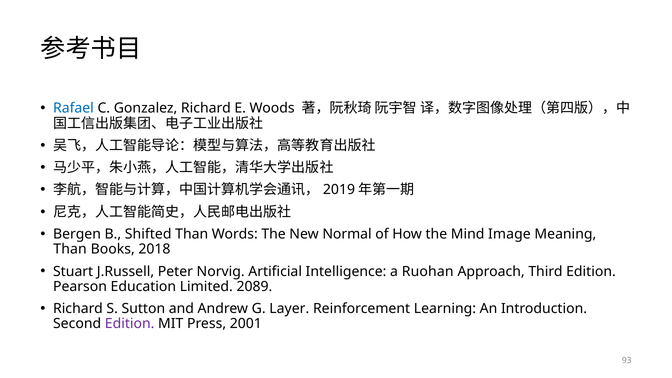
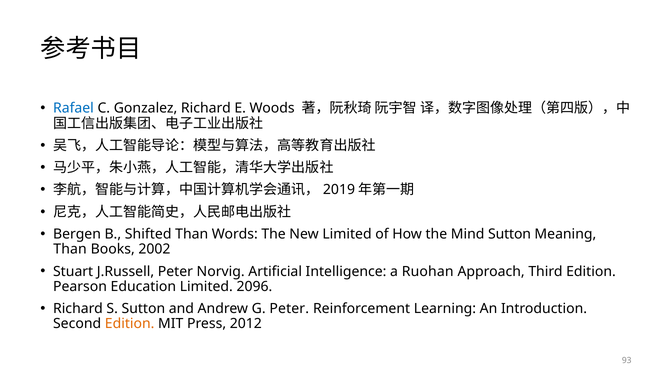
New Normal: Normal -> Limited (347, 234)
Mind Image: Image -> Sutton (510, 234)
2018: 2018 -> 2002 (154, 249)
2089: 2089 -> 2096 (254, 287)
G Layer: Layer -> Peter (289, 309)
Edition colour: purple -> orange (130, 324)
2001: 2001 -> 2012 (246, 324)
